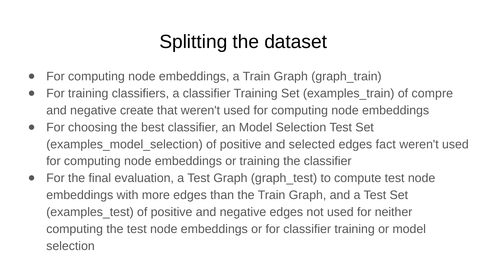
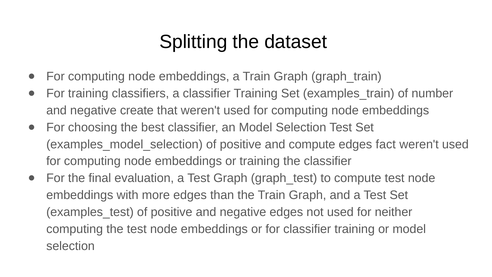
compre: compre -> number (432, 93)
and selected: selected -> compute (312, 144)
